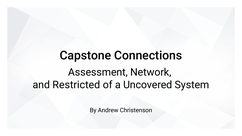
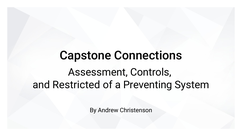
Network: Network -> Controls (151, 72)
Uncovered: Uncovered -> Preventing (148, 85)
